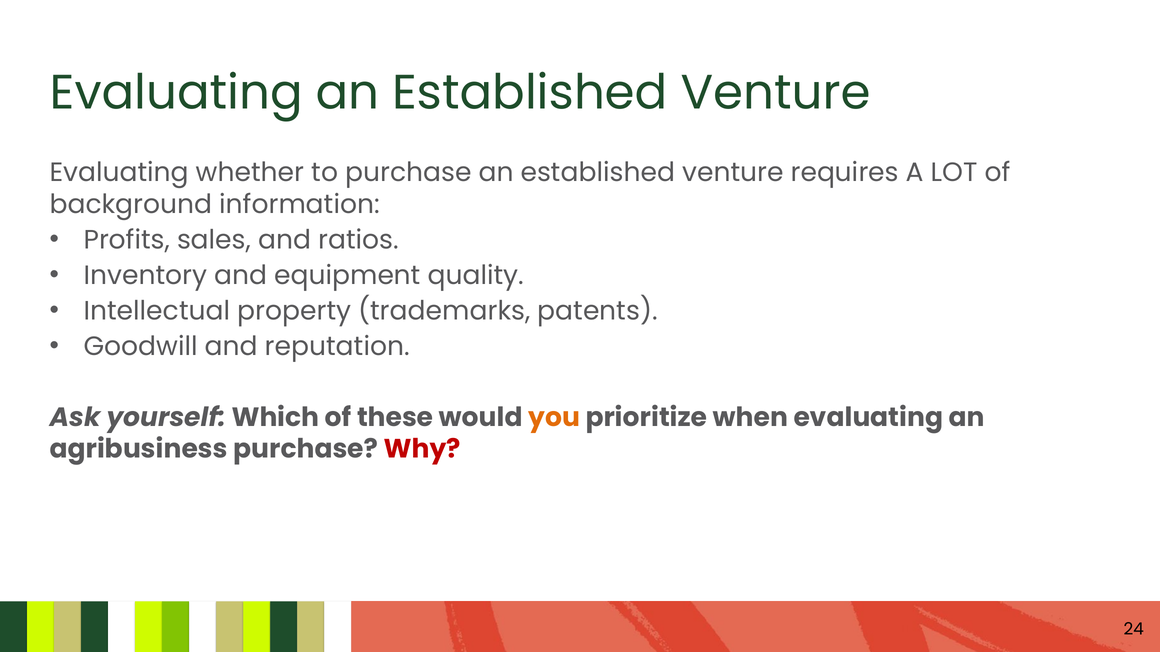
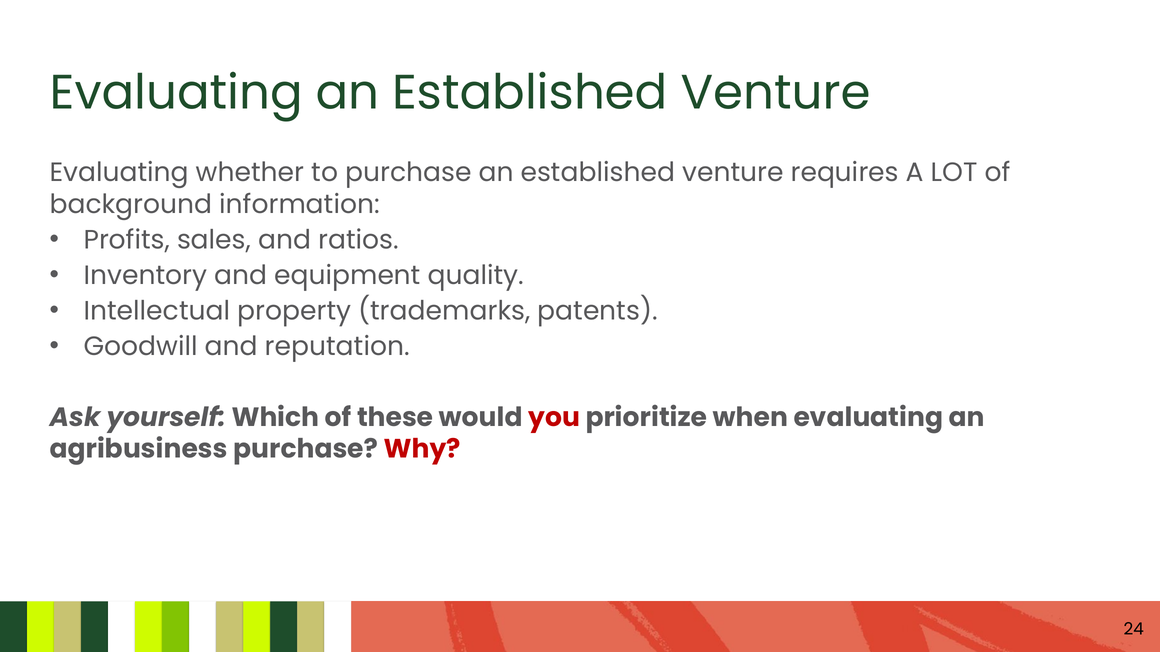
you colour: orange -> red (554, 418)
